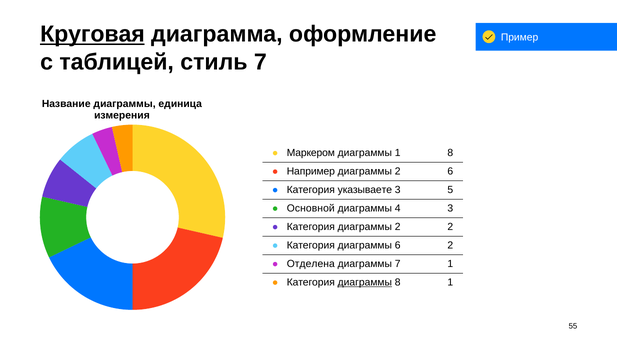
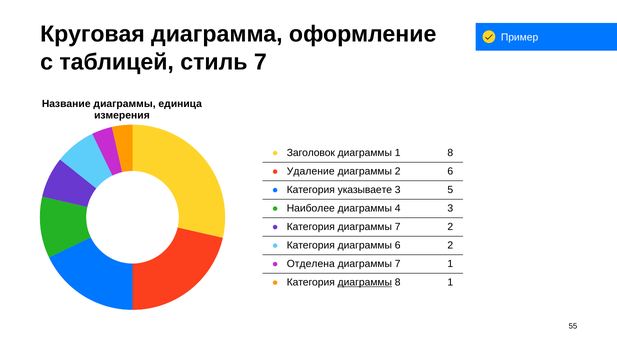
Круговая underline: present -> none (92, 34)
Маркером: Маркером -> Заголовок (311, 153)
Например: Например -> Удаление (311, 172)
Основной: Основной -> Наиболее (311, 209)
Категория диаграммы 2: 2 -> 7 (398, 227)
